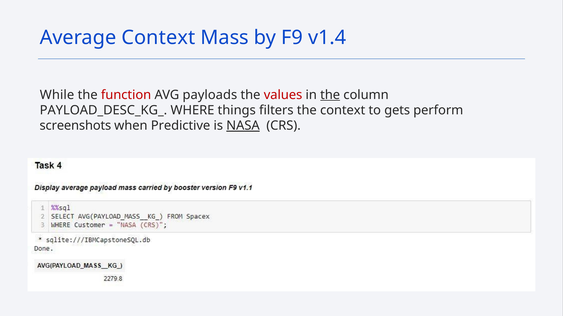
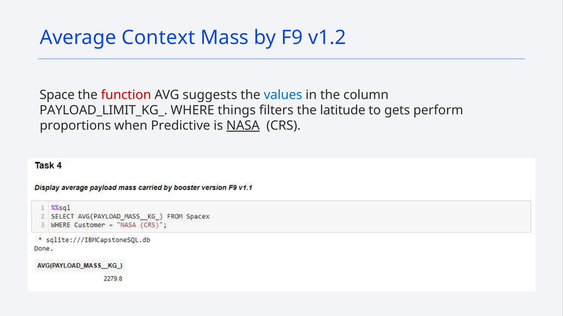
v1.4: v1.4 -> v1.2 (327, 38)
While: While -> Space (57, 95)
payloads: payloads -> suggests (210, 95)
values colour: red -> blue (283, 95)
the underline: present -> none (330, 95)
PAYLOAD_DESC_KG_: PAYLOAD_DESC_KG_ -> PAYLOAD_LIMIT_KG_ (104, 110)
the context: context -> latitude (343, 110)
screenshots: screenshots -> proportions (75, 126)
